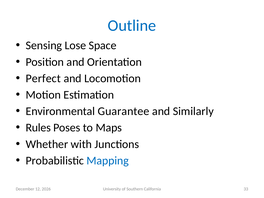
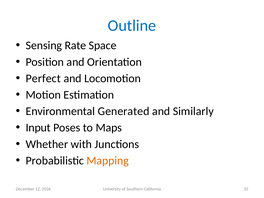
Lose: Lose -> Rate (75, 46)
Guarantee: Guarantee -> Generated (124, 111)
Rules: Rules -> Input (38, 128)
Mapping colour: blue -> orange (108, 161)
